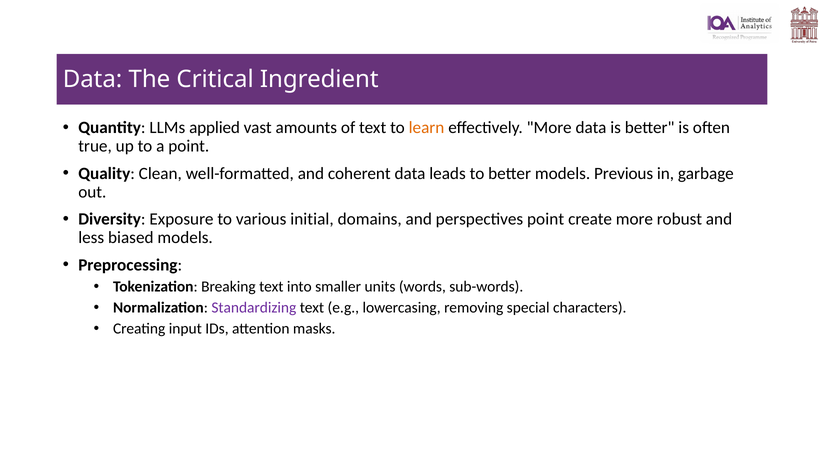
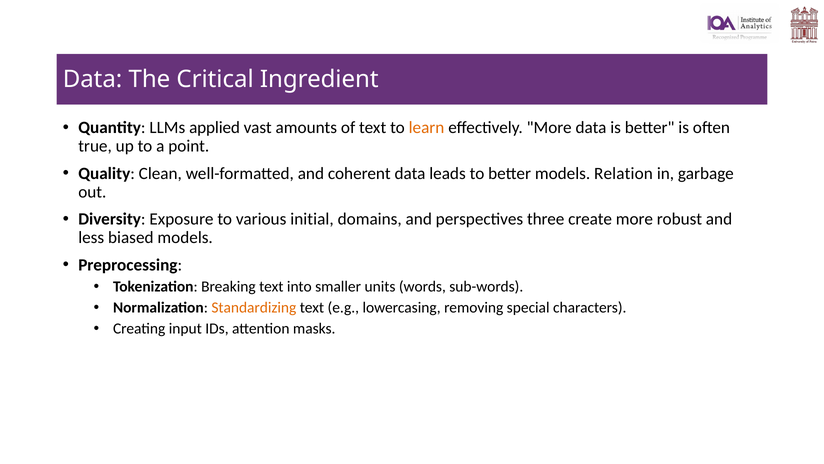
Previous: Previous -> Relation (623, 173)
perspectives point: point -> three (546, 219)
Standardizing colour: purple -> orange (254, 307)
